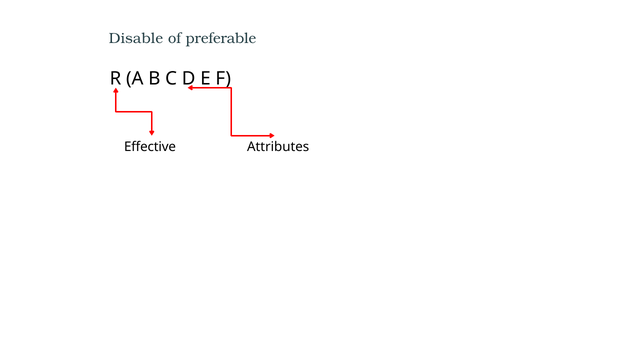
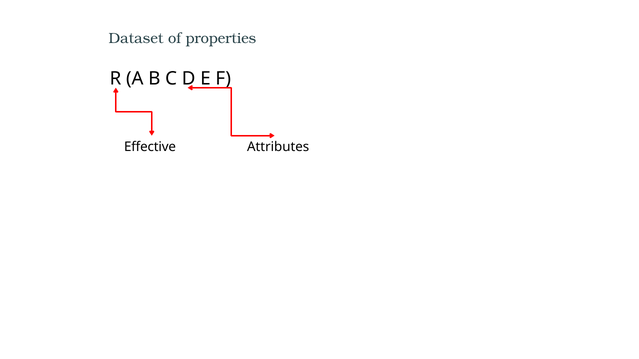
Disable: Disable -> Dataset (136, 38)
preferable: preferable -> properties (221, 38)
